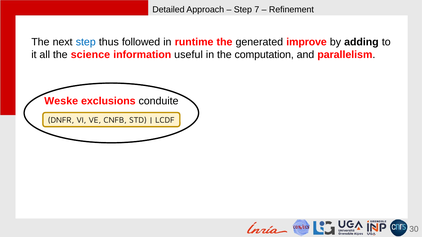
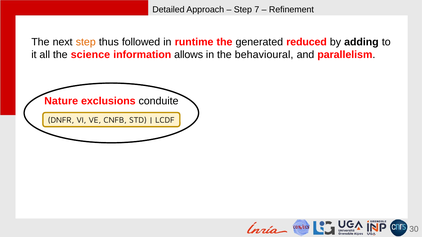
step colour: blue -> orange (86, 42)
improve: improve -> reduced (307, 42)
useful: useful -> allows (189, 55)
computation: computation -> behavioural (264, 55)
Weske: Weske -> Nature (61, 101)
